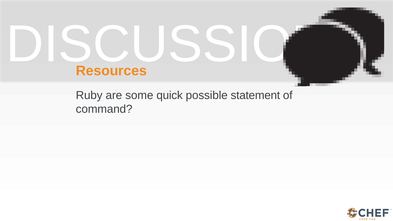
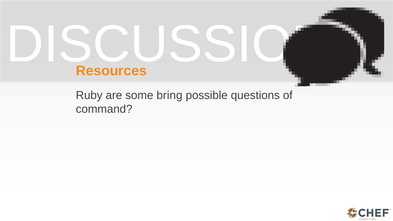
quick: quick -> bring (169, 95)
statement: statement -> questions (255, 95)
